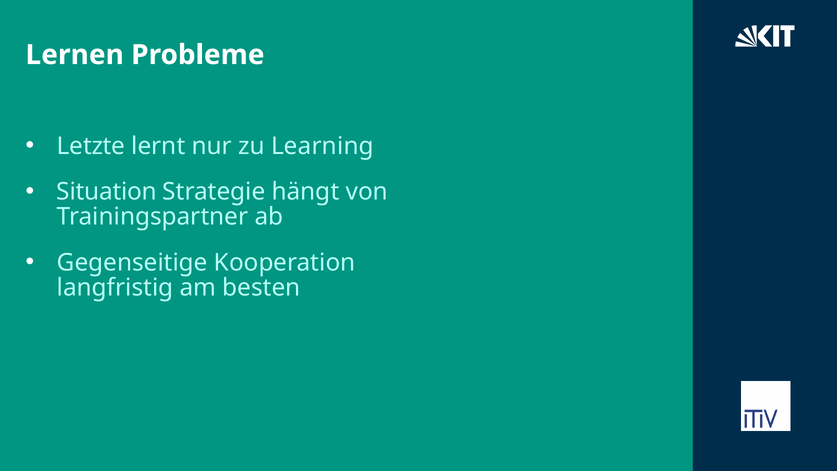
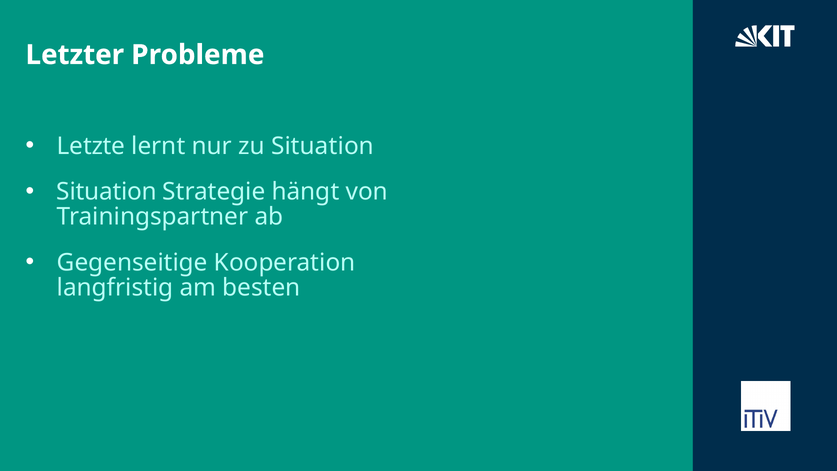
Lernen: Lernen -> Letzter (75, 55)
zu Learning: Learning -> Situation (323, 146)
